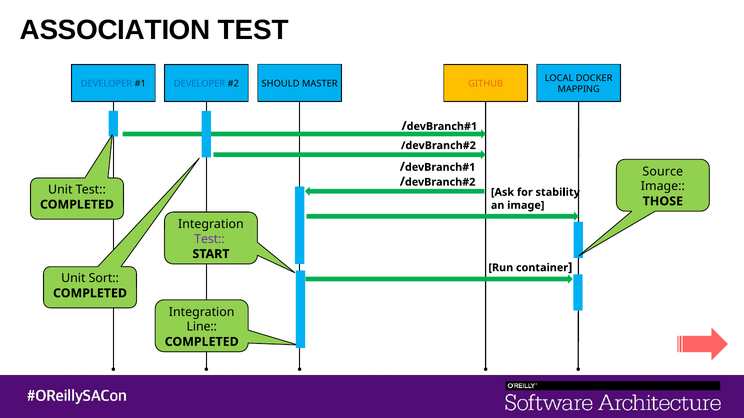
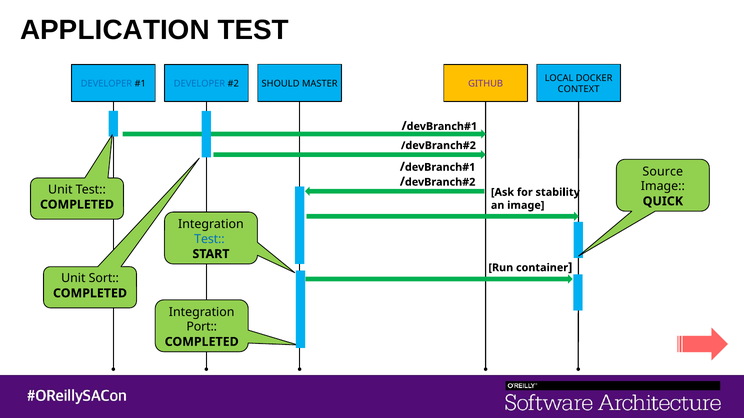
ASSOCIATION: ASSOCIATION -> APPLICATION (115, 30)
GITHUB colour: orange -> purple (486, 84)
MAPPING: MAPPING -> CONTEXT (579, 89)
THOSE: THOSE -> QUICK (663, 201)
Test colour: purple -> blue (209, 239)
Line: Line -> Port (202, 327)
